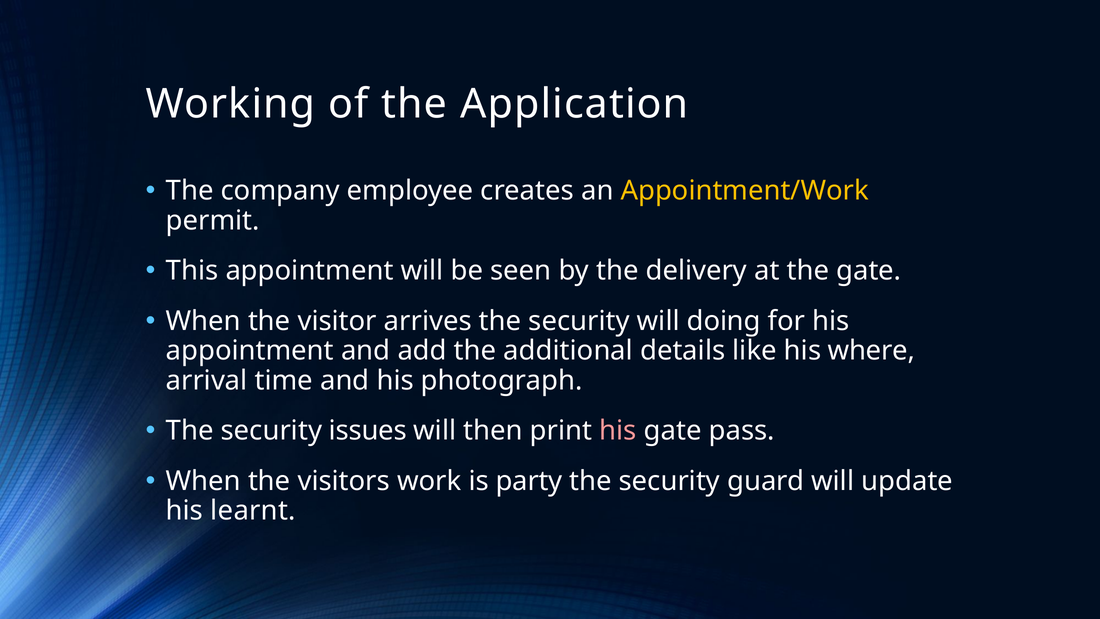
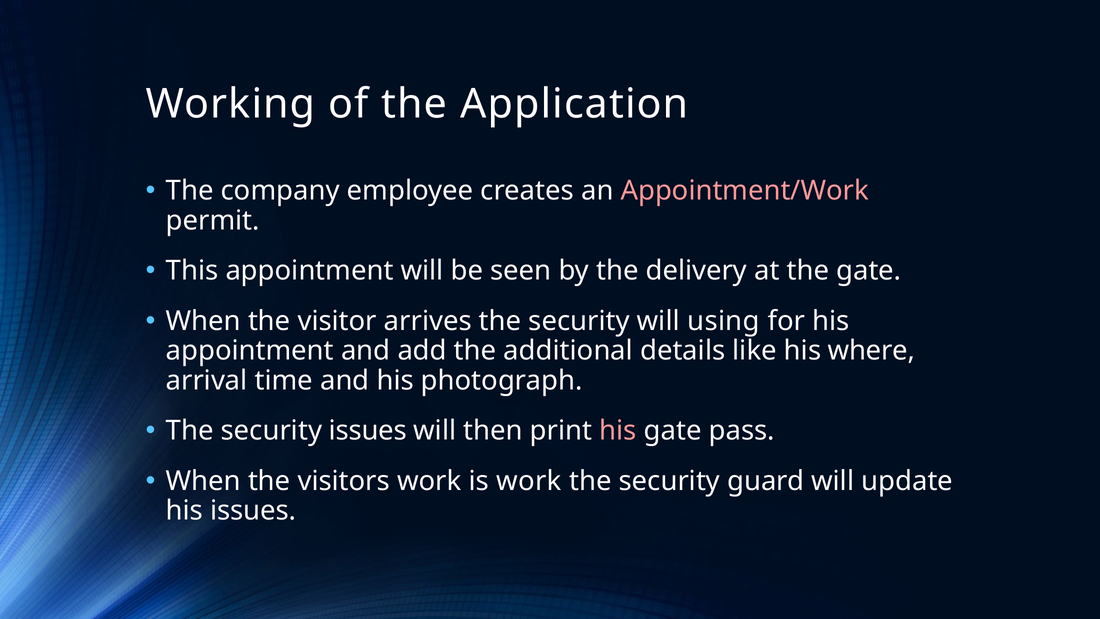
Appointment/Work colour: yellow -> pink (745, 191)
doing: doing -> using (724, 321)
is party: party -> work (529, 481)
his learnt: learnt -> issues (253, 511)
